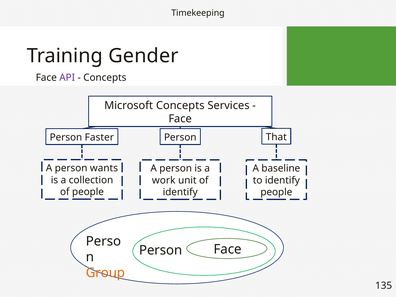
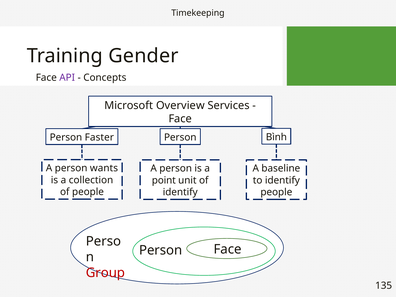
Microsoft Concepts: Concepts -> Overview (180, 106)
That: That -> Bình (276, 137)
work: work -> point (164, 180)
Group colour: orange -> red (105, 273)
